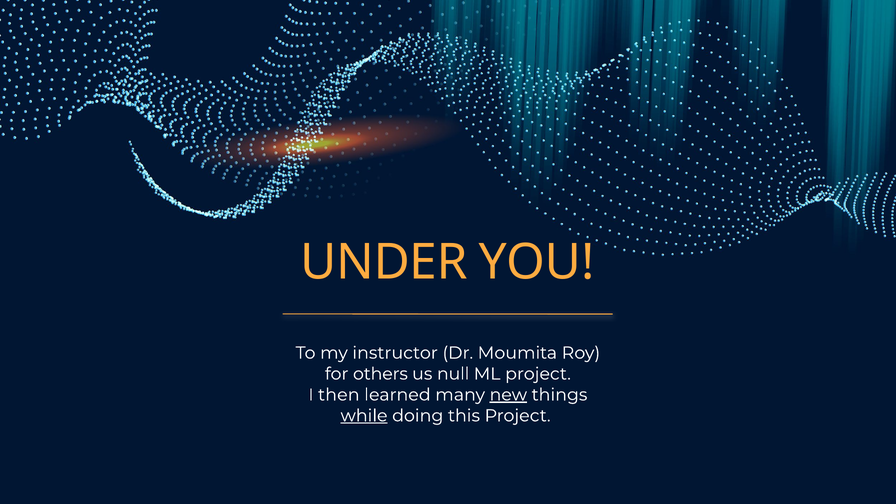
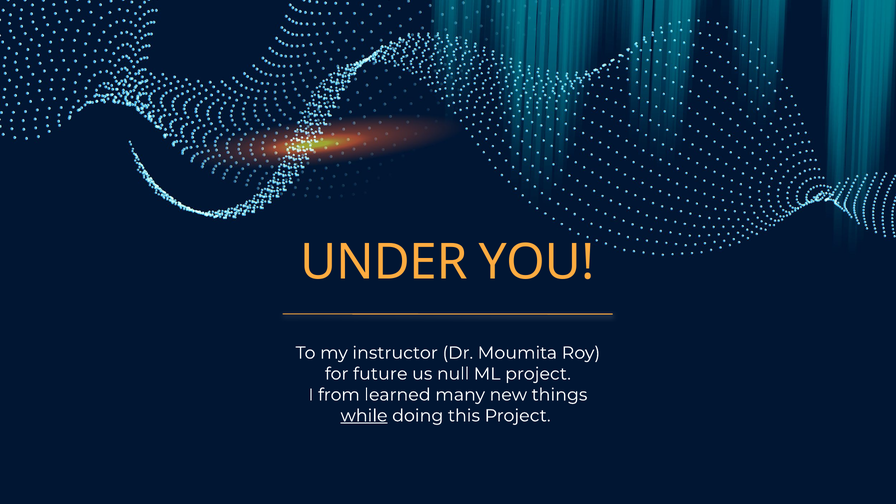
others: others -> future (380, 374)
then: then -> from (339, 395)
new underline: present -> none (508, 395)
